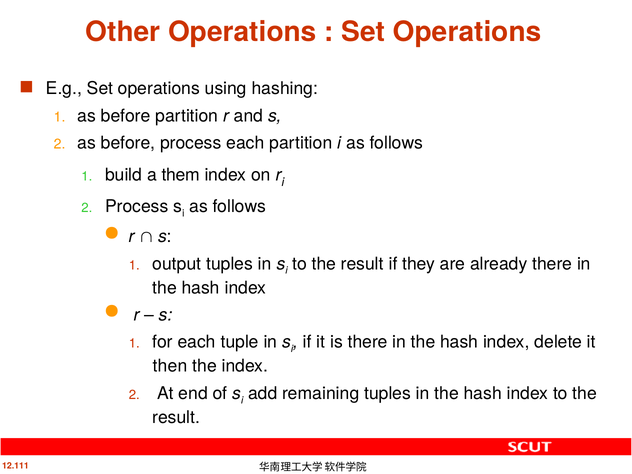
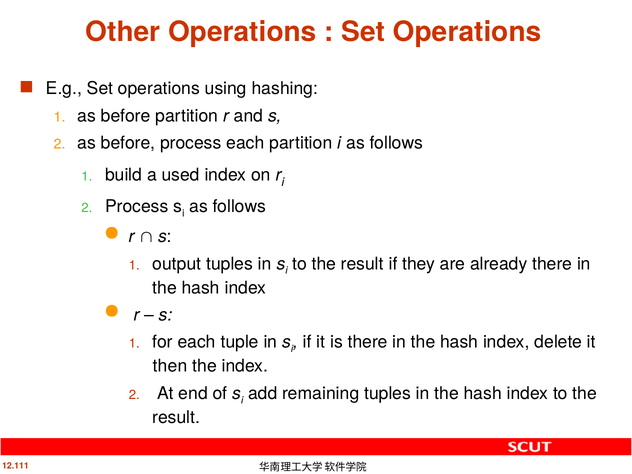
them: them -> used (181, 175)
